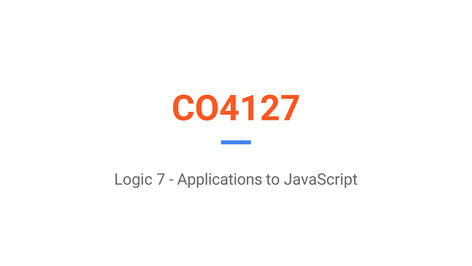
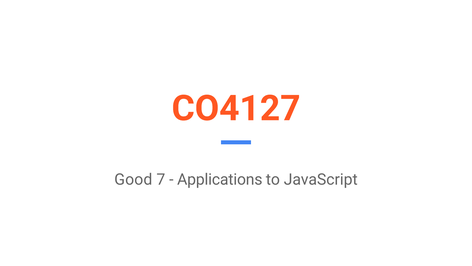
Logic: Logic -> Good (133, 179)
